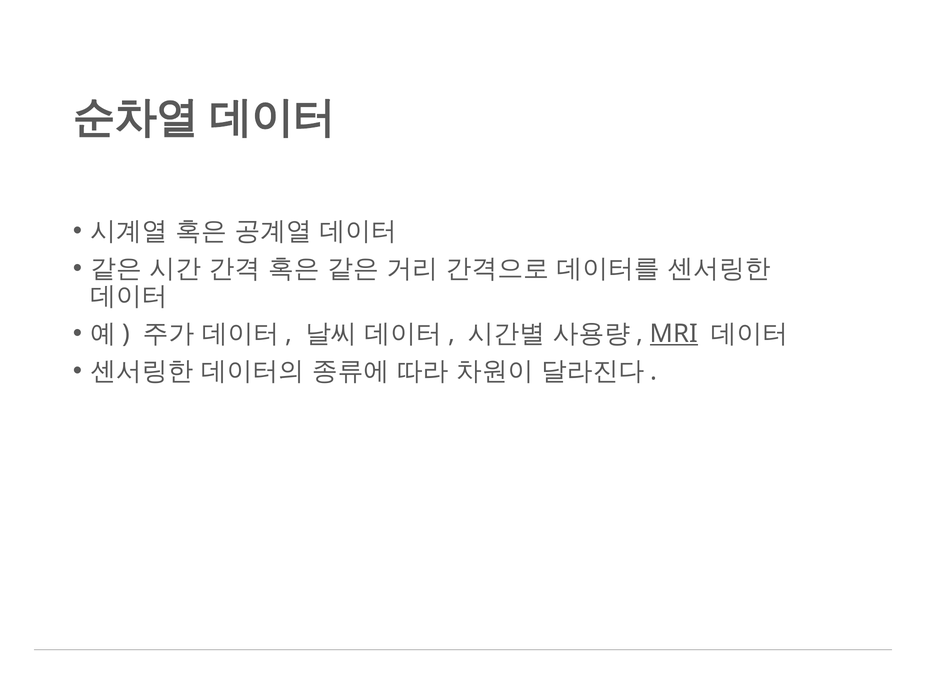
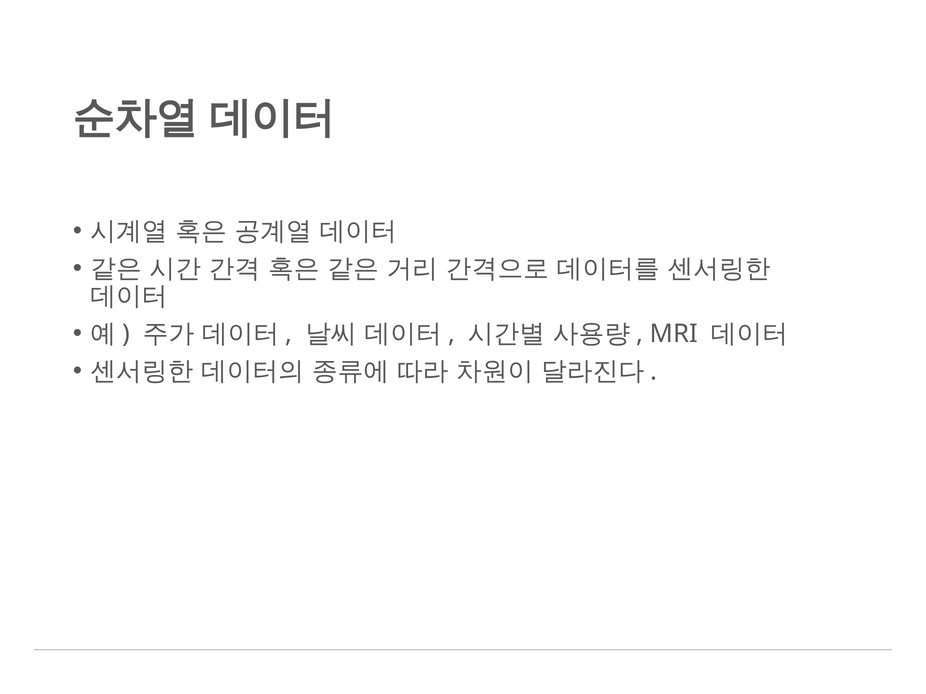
MRI underline: present -> none (674, 334)
